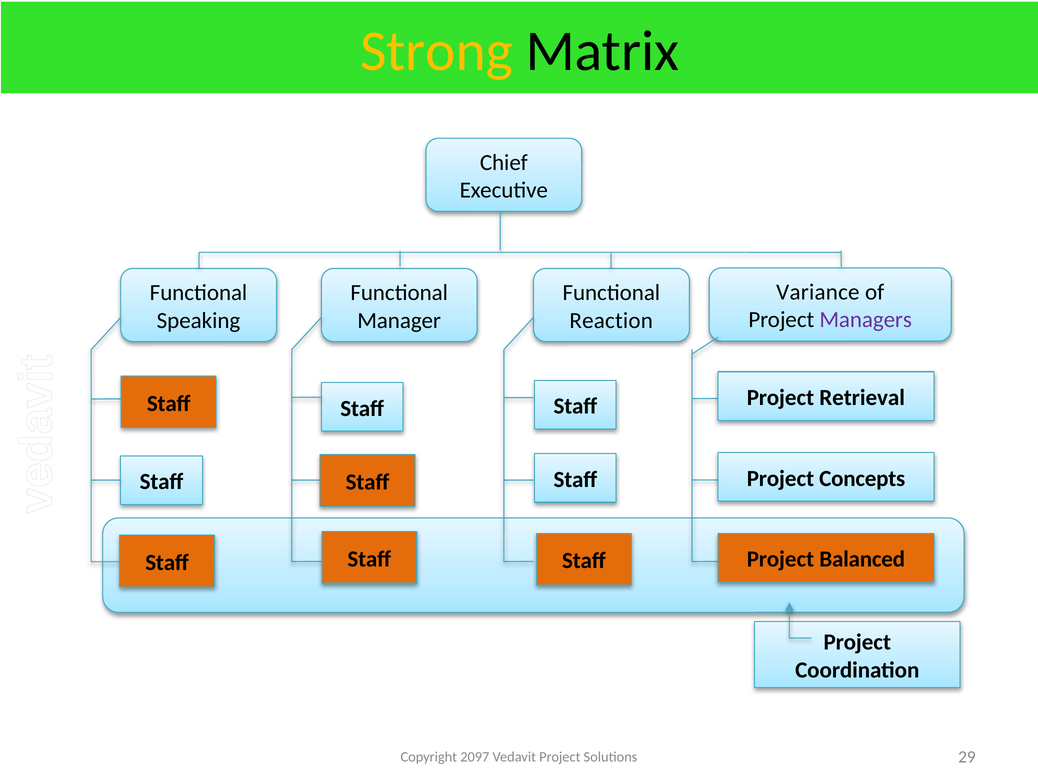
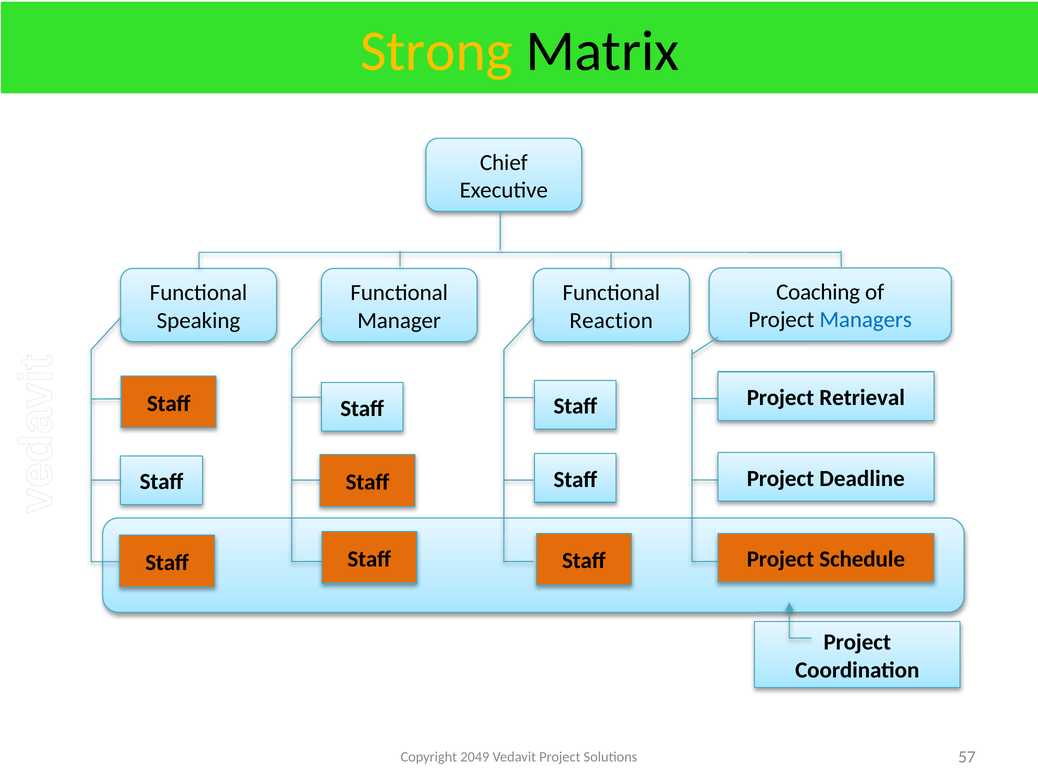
Variance: Variance -> Coaching (818, 292)
Managers colour: purple -> blue (866, 320)
Concepts: Concepts -> Deadline (862, 479)
Balanced: Balanced -> Schedule (862, 560)
2097: 2097 -> 2049 (475, 757)
29: 29 -> 57 (967, 757)
